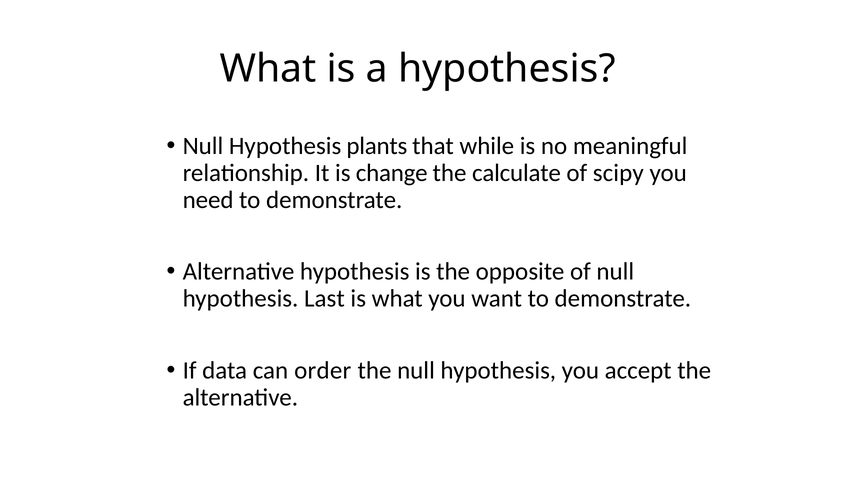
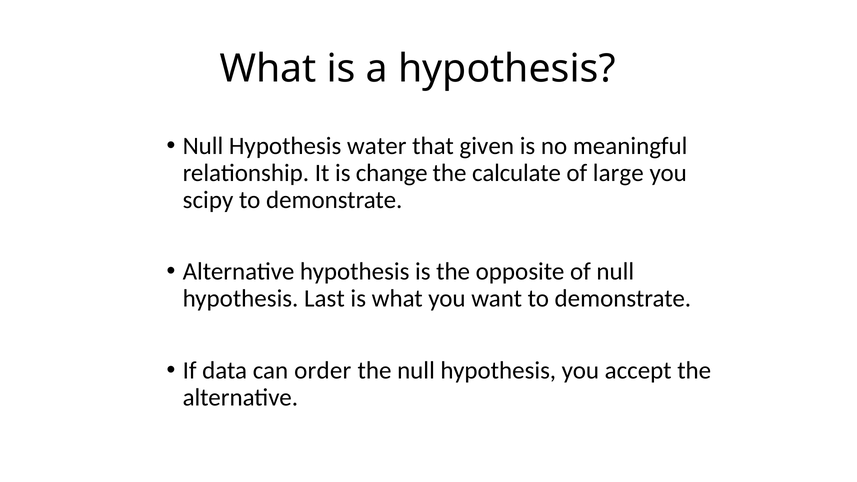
plants: plants -> water (377, 146)
while: while -> given (487, 146)
scipy: scipy -> large (618, 173)
need: need -> scipy (208, 200)
